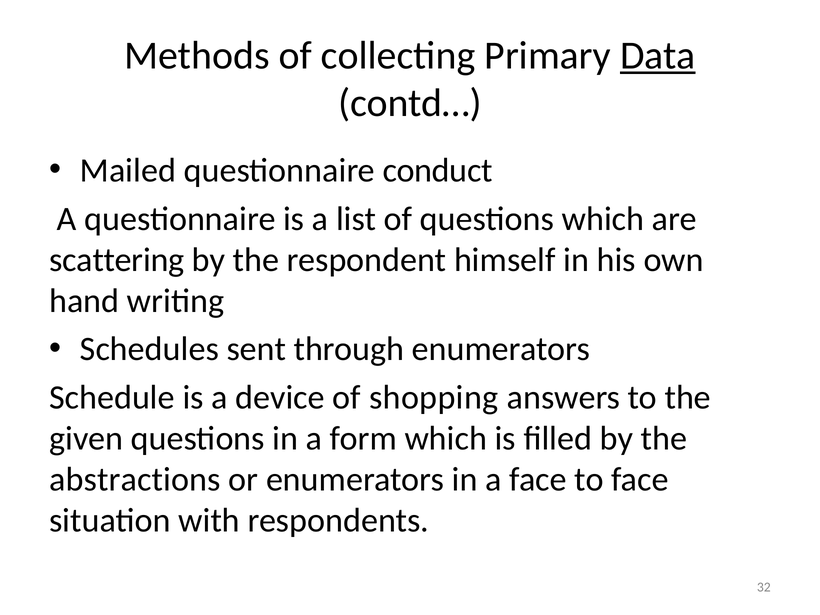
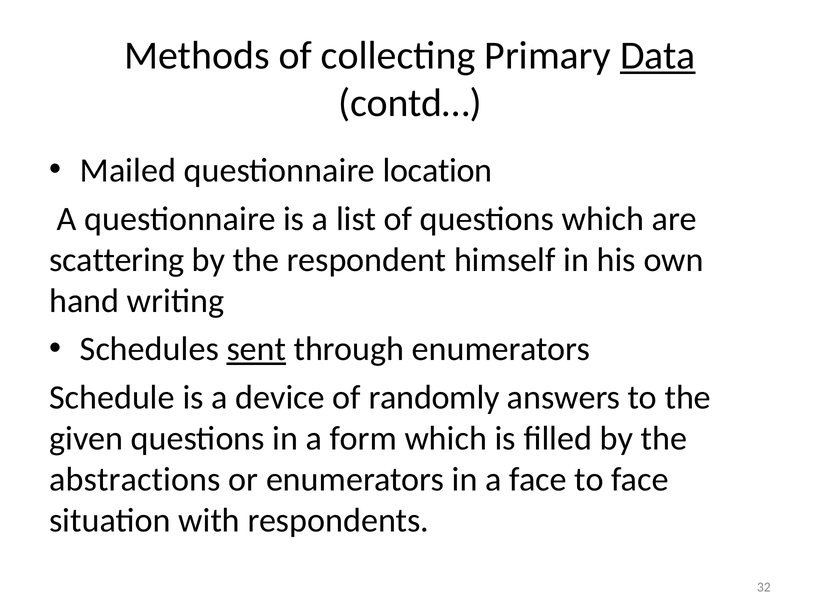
conduct: conduct -> location (437, 170)
sent underline: none -> present (256, 349)
shopping: shopping -> randomly (434, 397)
